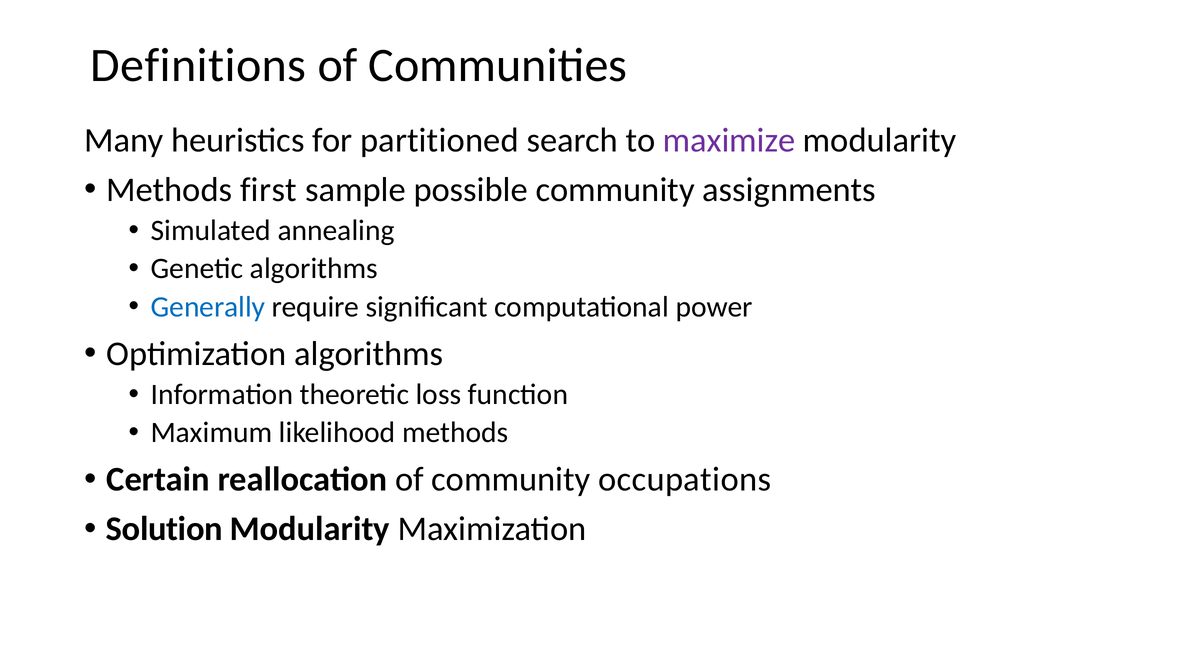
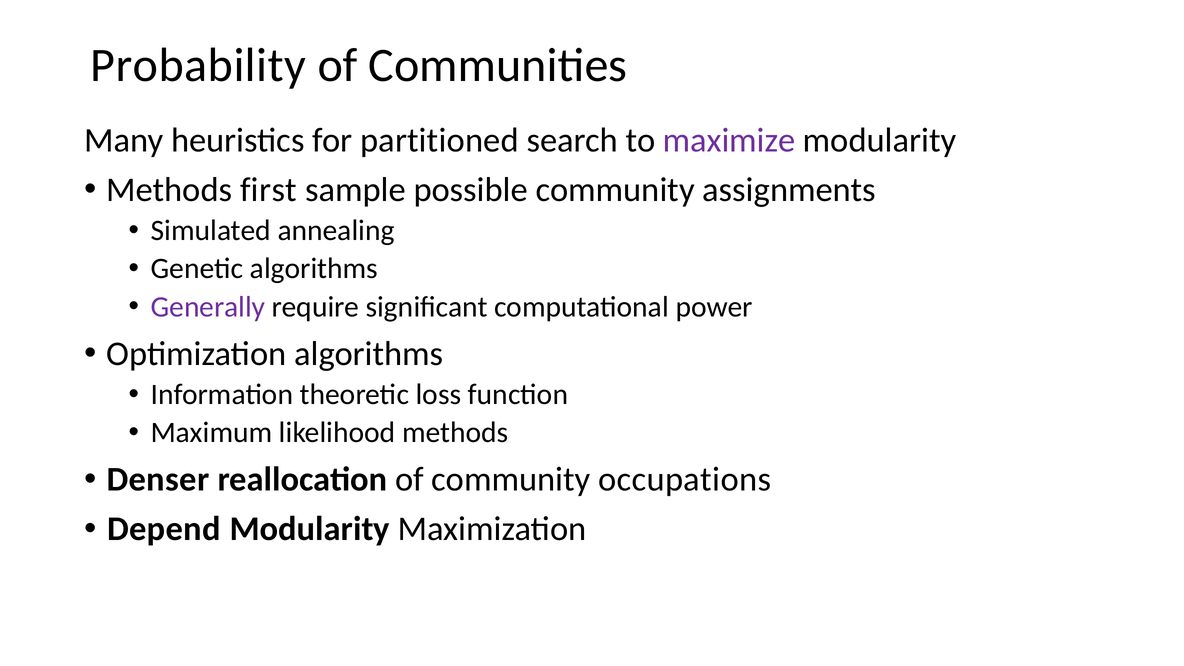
Definitions: Definitions -> Probability (198, 66)
Generally colour: blue -> purple (208, 307)
Certain: Certain -> Denser (158, 479)
Solution: Solution -> Depend (164, 529)
